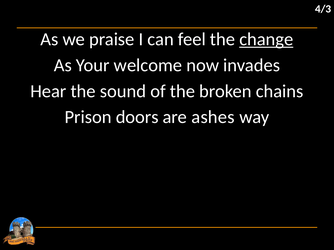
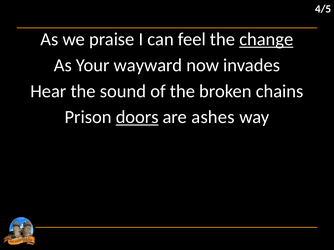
4/3: 4/3 -> 4/5 (323, 9)
welcome: welcome -> wayward (148, 65)
doors underline: none -> present (137, 117)
